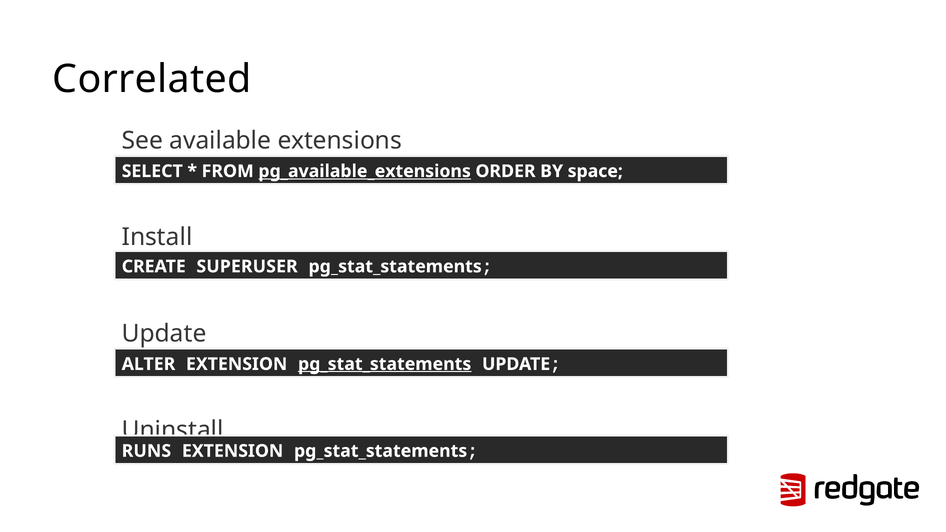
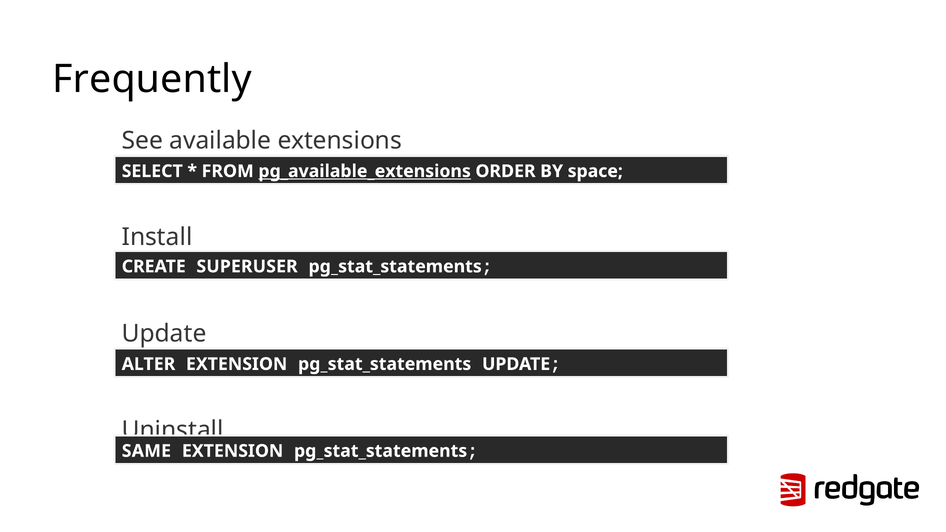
Correlated: Correlated -> Frequently (152, 79)
pg_stat_statements underline: present -> none (385, 364)
RUNS: RUNS -> SAME (146, 451)
